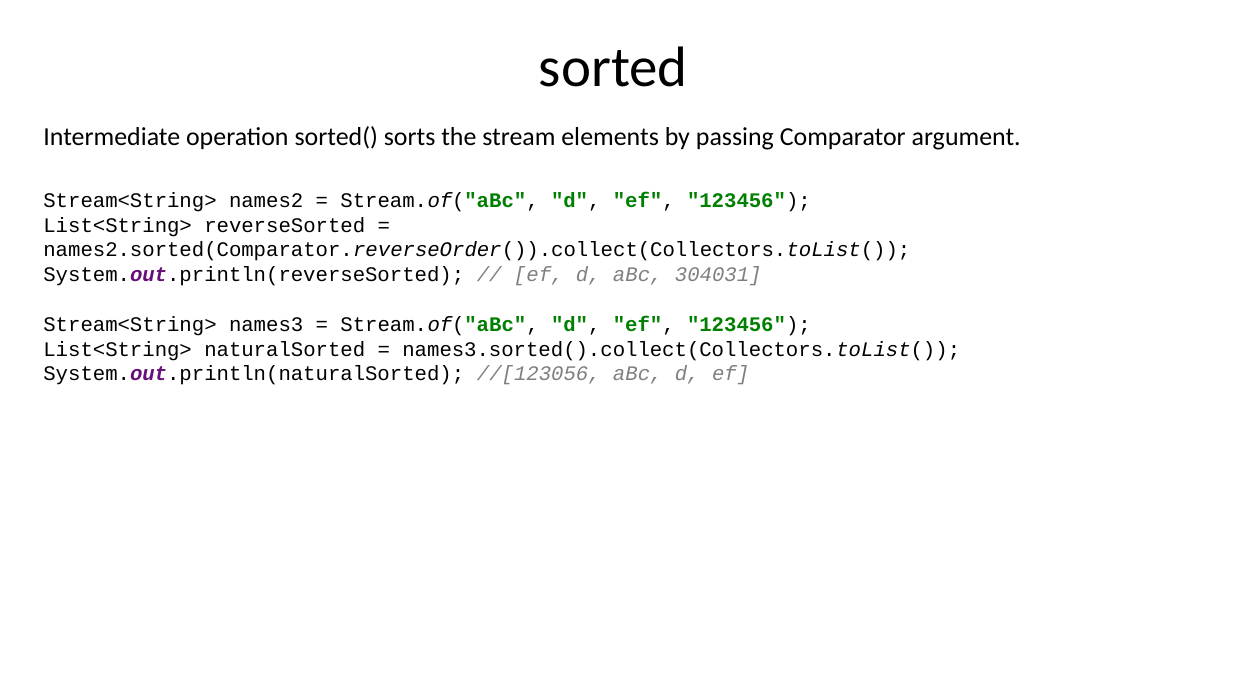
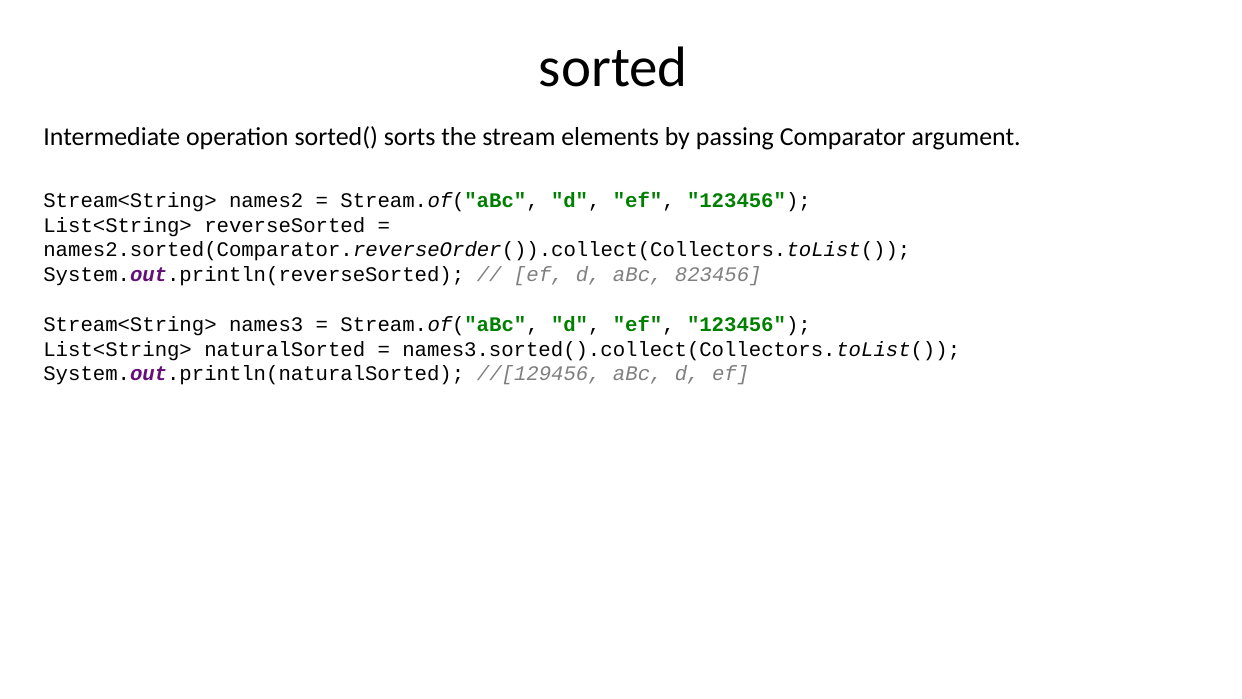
304031: 304031 -> 823456 (718, 275)
//[123056: //[123056 -> //[129456 (539, 374)
